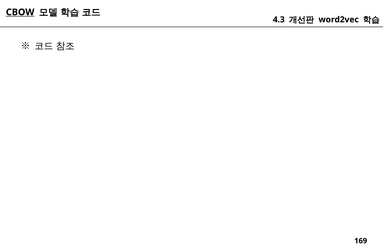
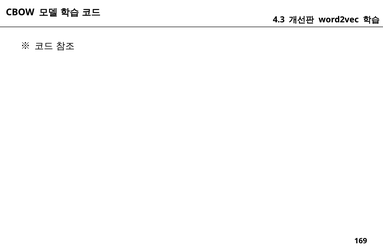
CBOW underline: present -> none (20, 12)
